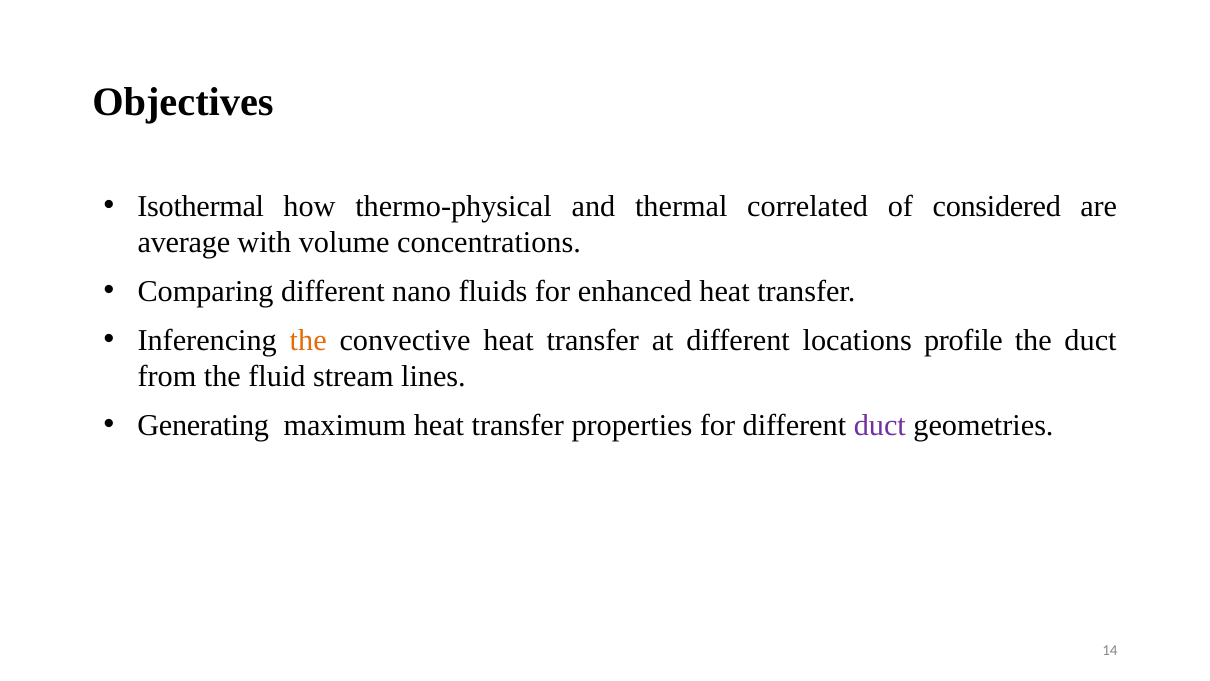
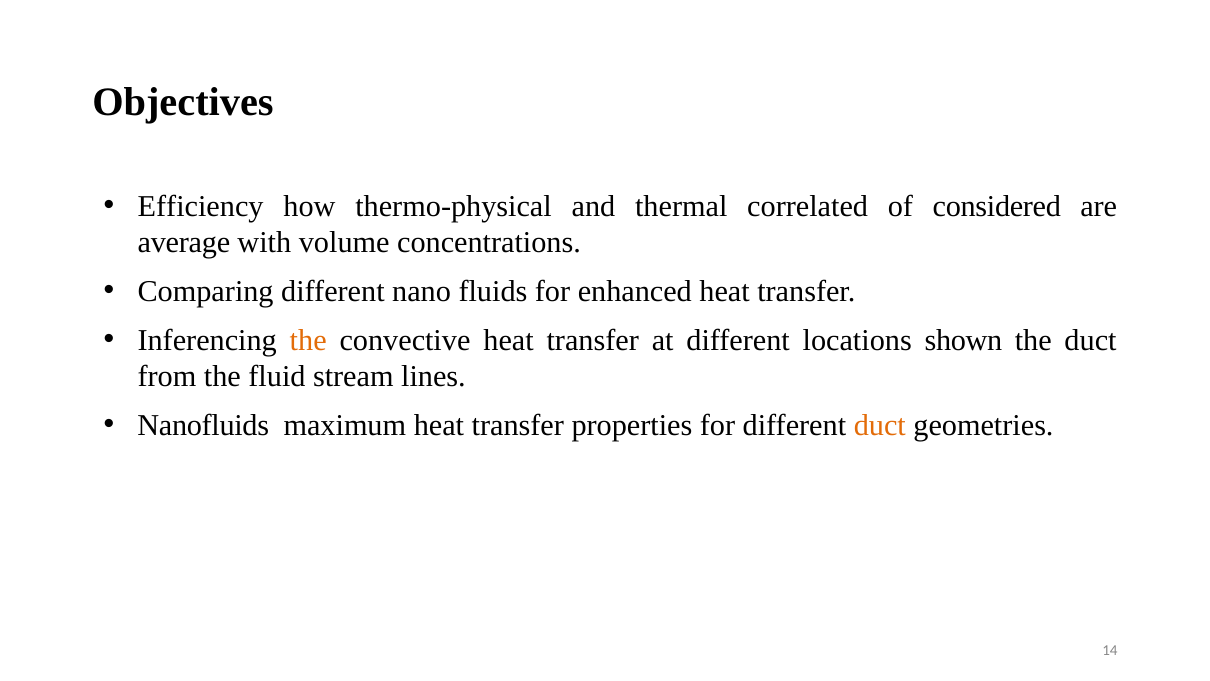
Isothermal: Isothermal -> Efficiency (201, 206)
profile: profile -> shown (963, 340)
Generating: Generating -> Nanofluids (203, 425)
duct colour: purple -> orange (880, 425)
